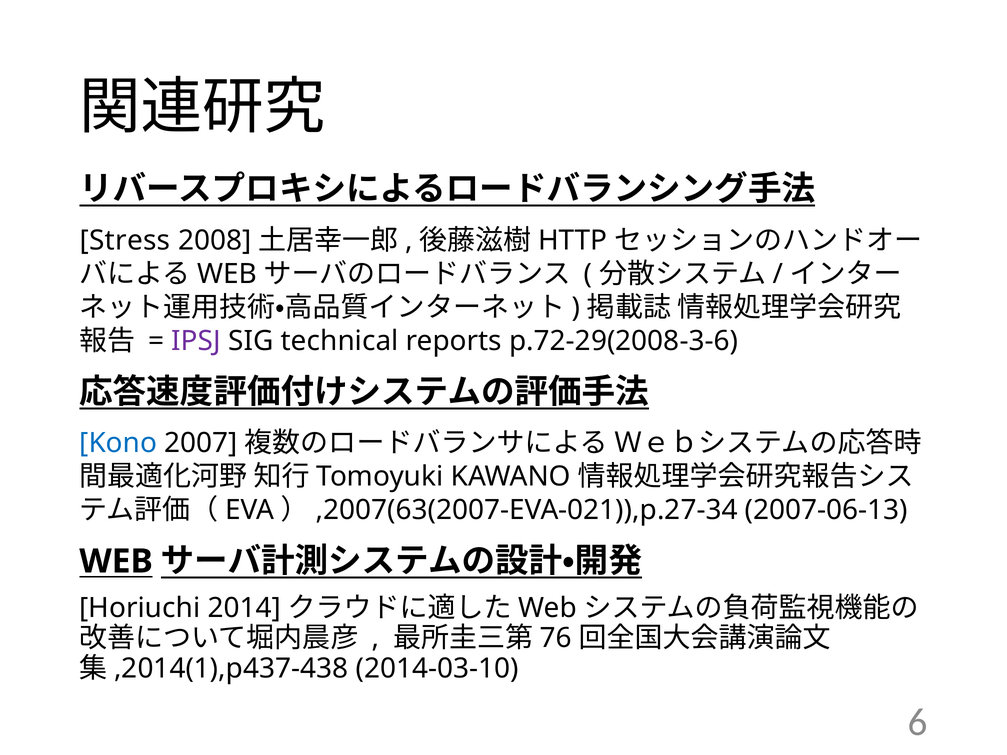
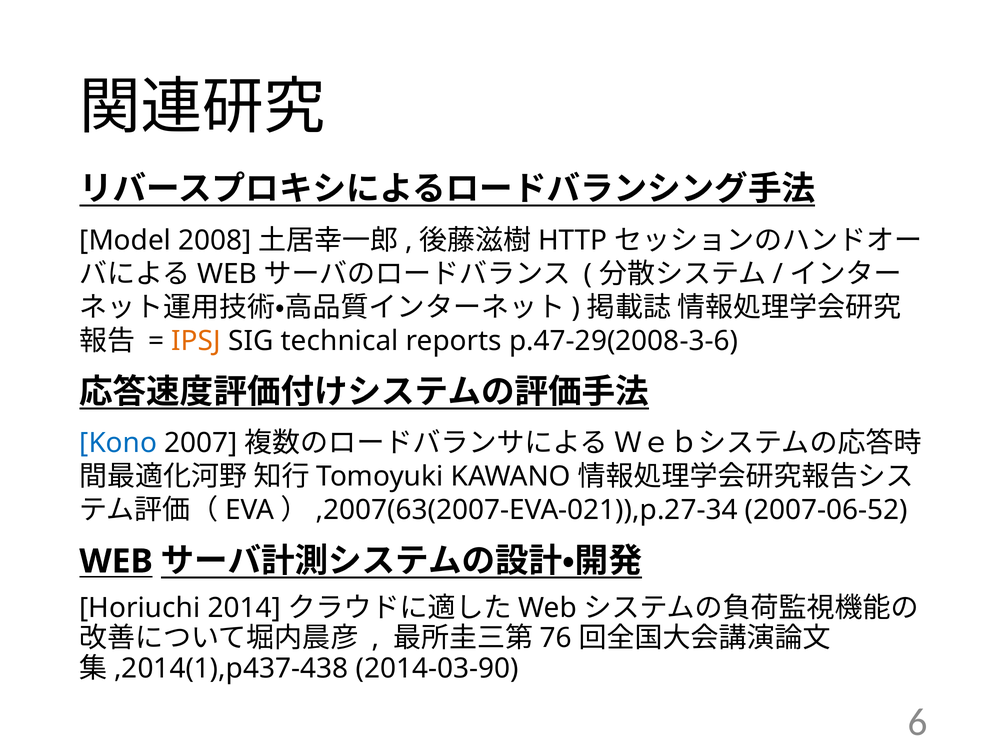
Stress: Stress -> Model (125, 240)
IPSJ colour: purple -> orange (196, 341)
p.72-29(2008-3-6: p.72-29(2008-3-6 -> p.47-29(2008-3-6 (624, 341)
2007-06-13: 2007-06-13 -> 2007-06-52 (826, 510)
2014-03-10: 2014-03-10 -> 2014-03-90 (437, 669)
